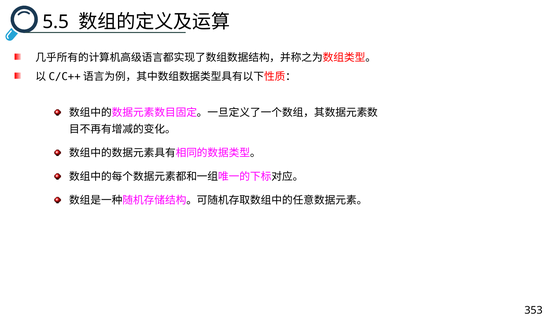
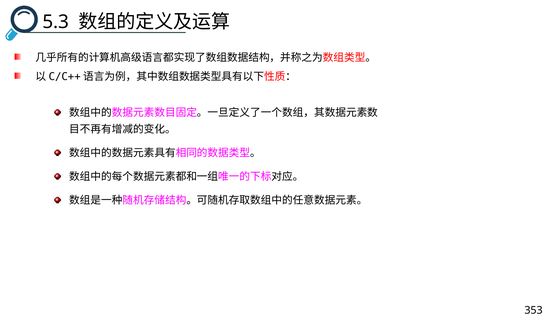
5.5: 5.5 -> 5.3 (56, 22)
